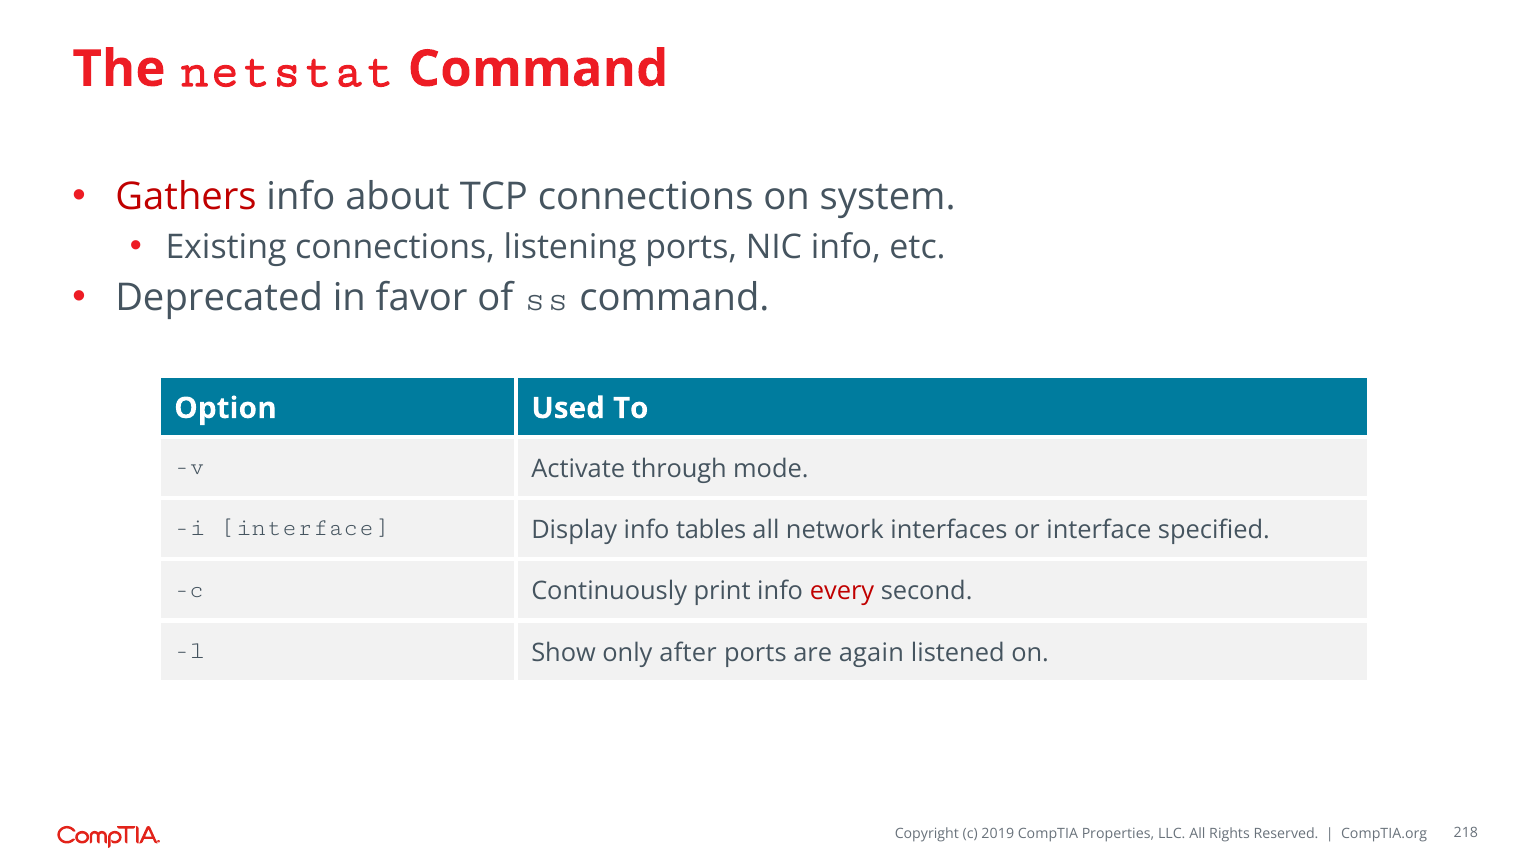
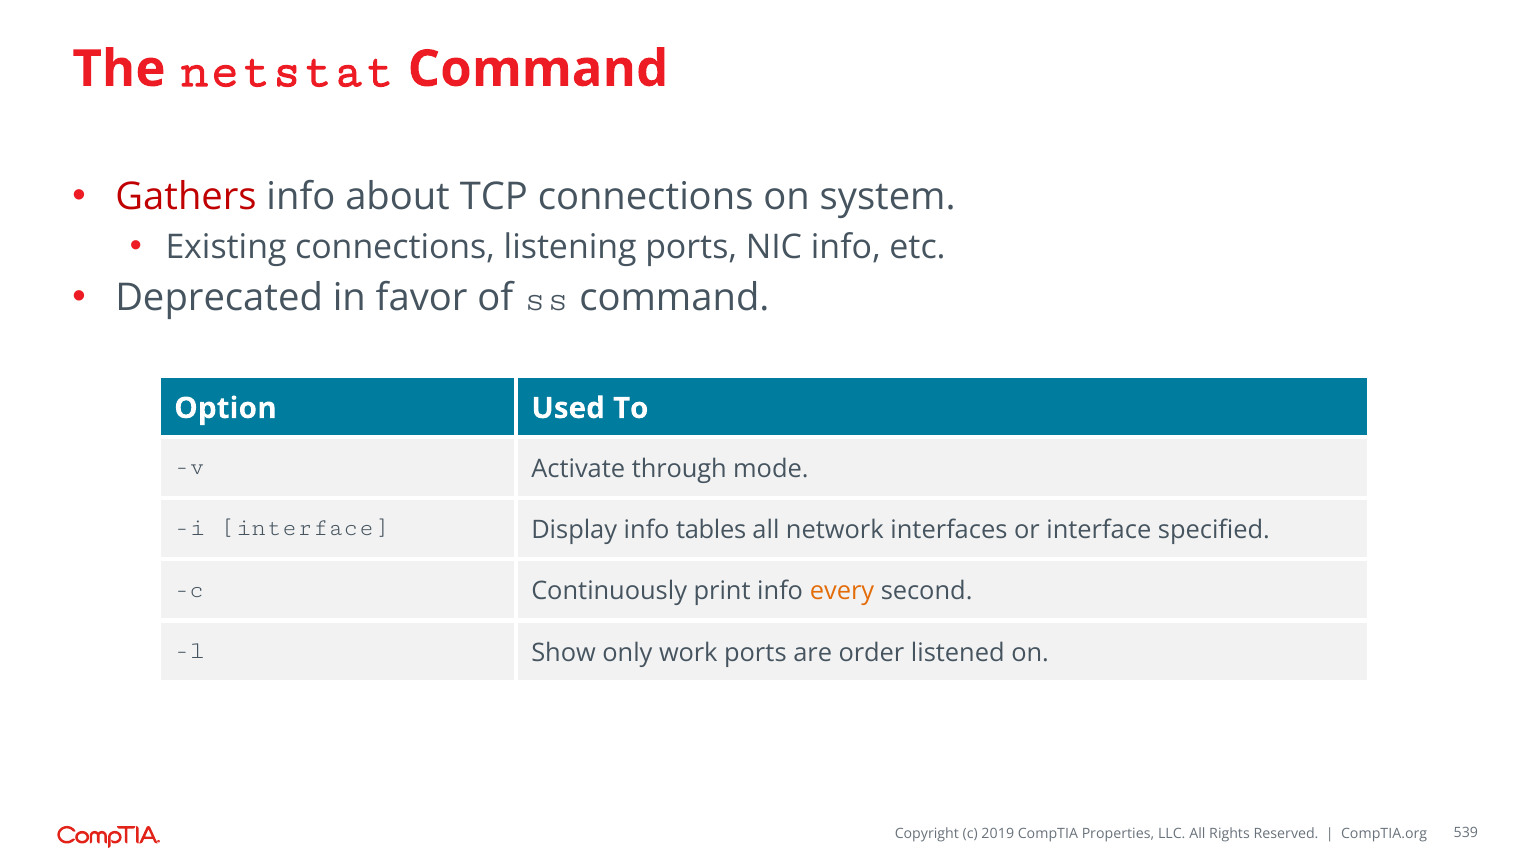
every colour: red -> orange (842, 592)
after: after -> work (688, 653)
again: again -> order (871, 653)
218: 218 -> 539 (1466, 833)
